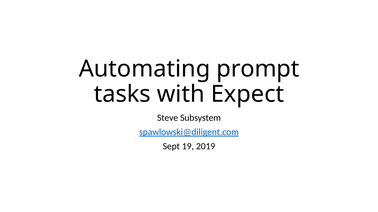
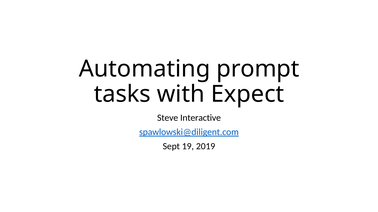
Subsystem: Subsystem -> Interactive (201, 118)
